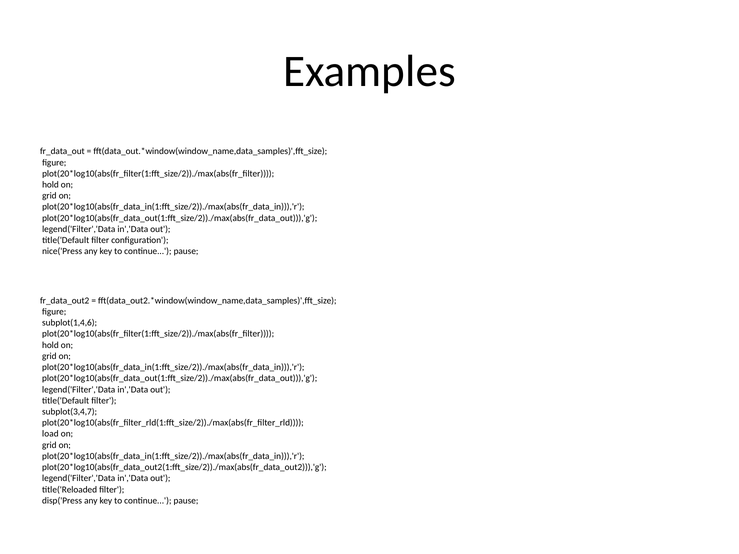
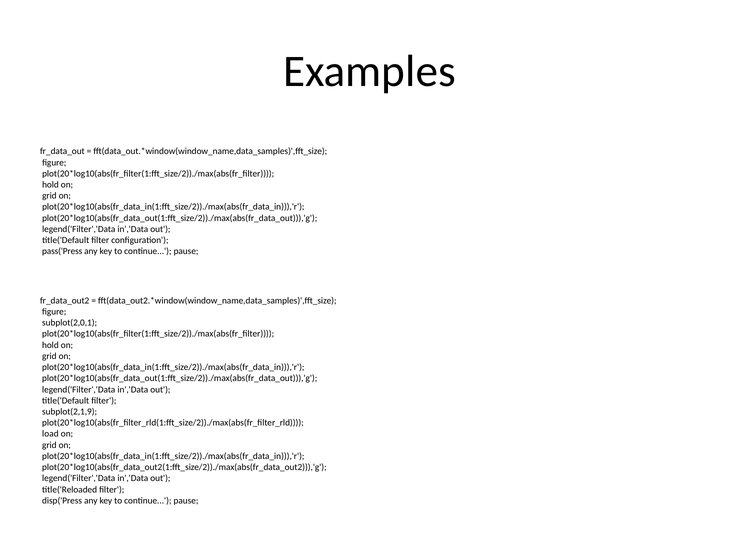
nice('Press: nice('Press -> pass('Press (62, 251)
subplot(1,4,6: subplot(1,4,6 -> subplot(2,0,1 (70, 323)
subplot(3,4,7: subplot(3,4,7 -> subplot(2,1,9 (70, 412)
